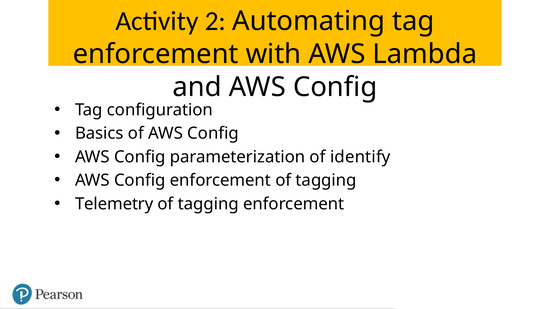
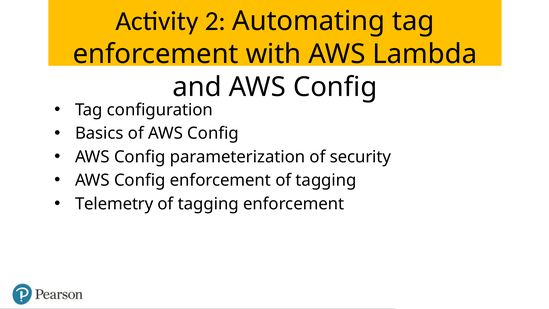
identify: identify -> security (360, 157)
